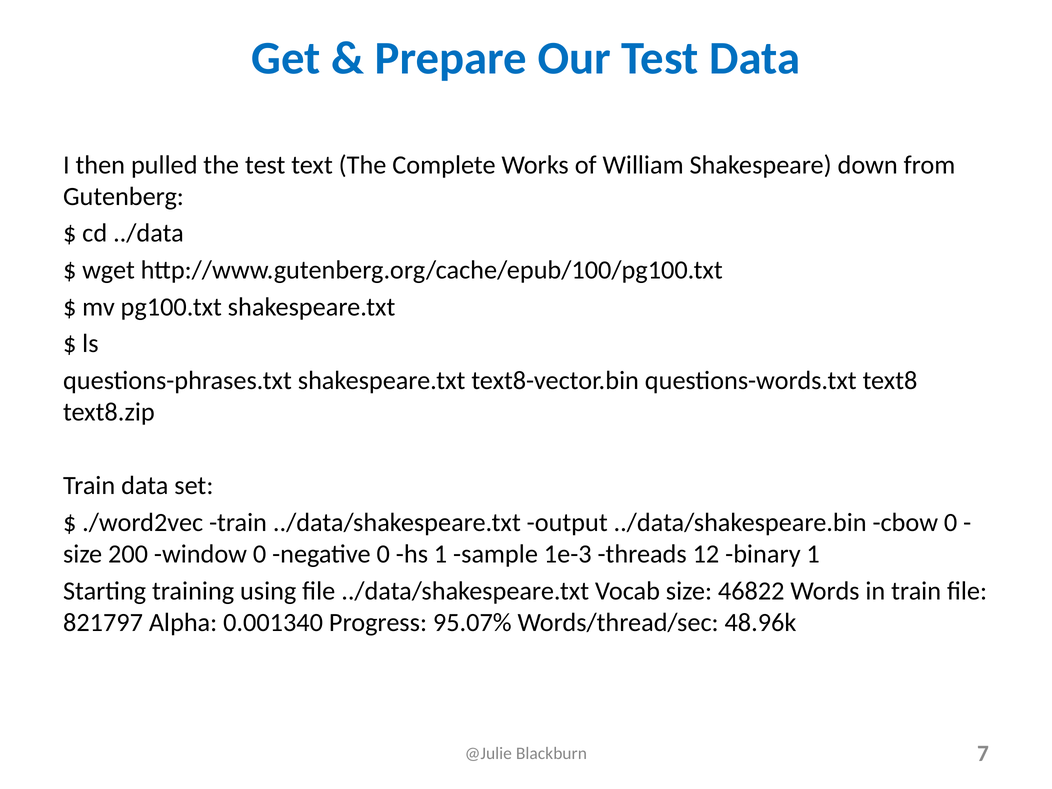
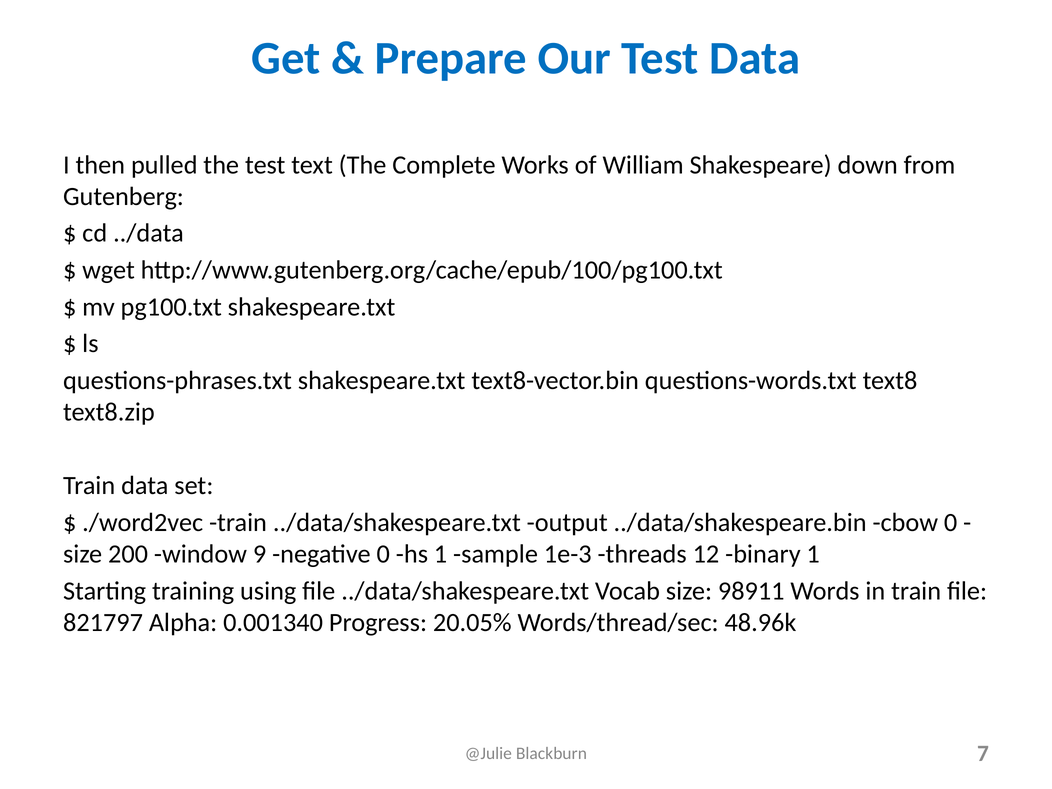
window 0: 0 -> 9 (260, 554)
46822: 46822 -> 98911 (751, 591)
95.07%: 95.07% -> 20.05% (472, 623)
